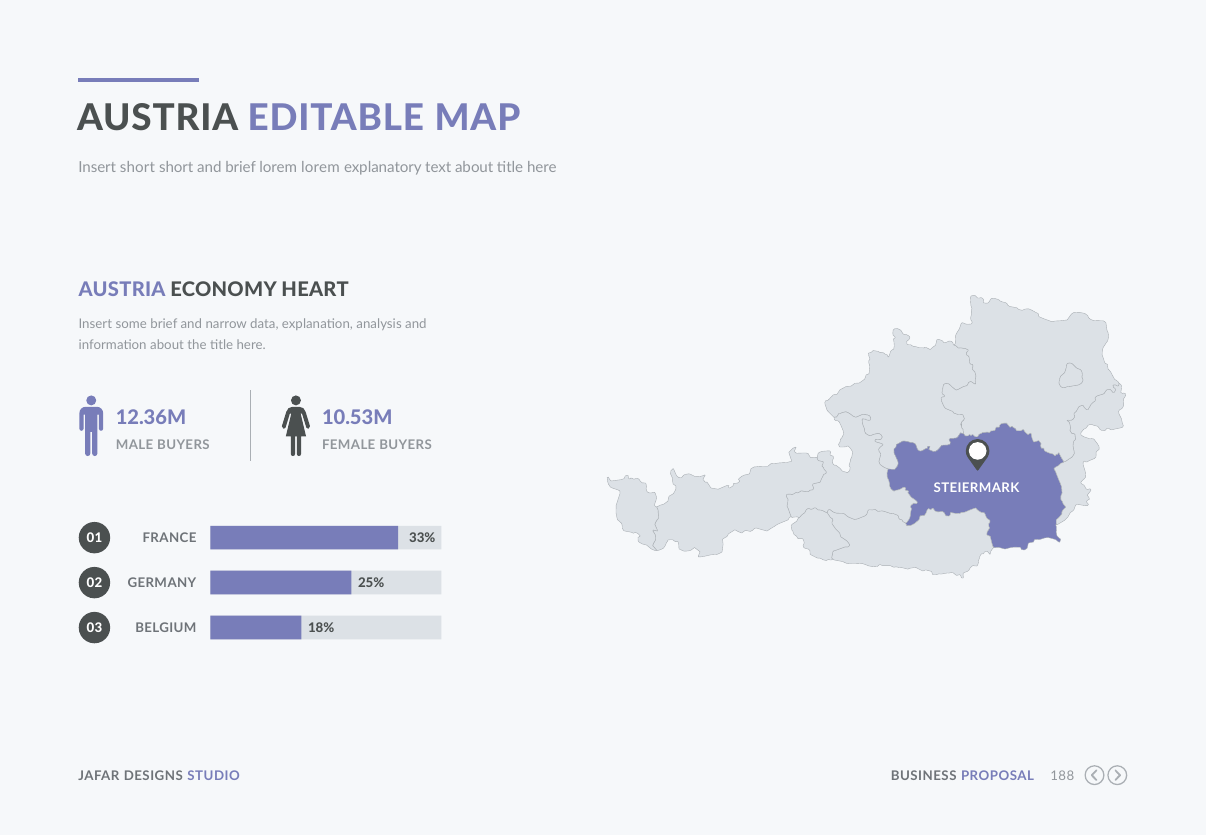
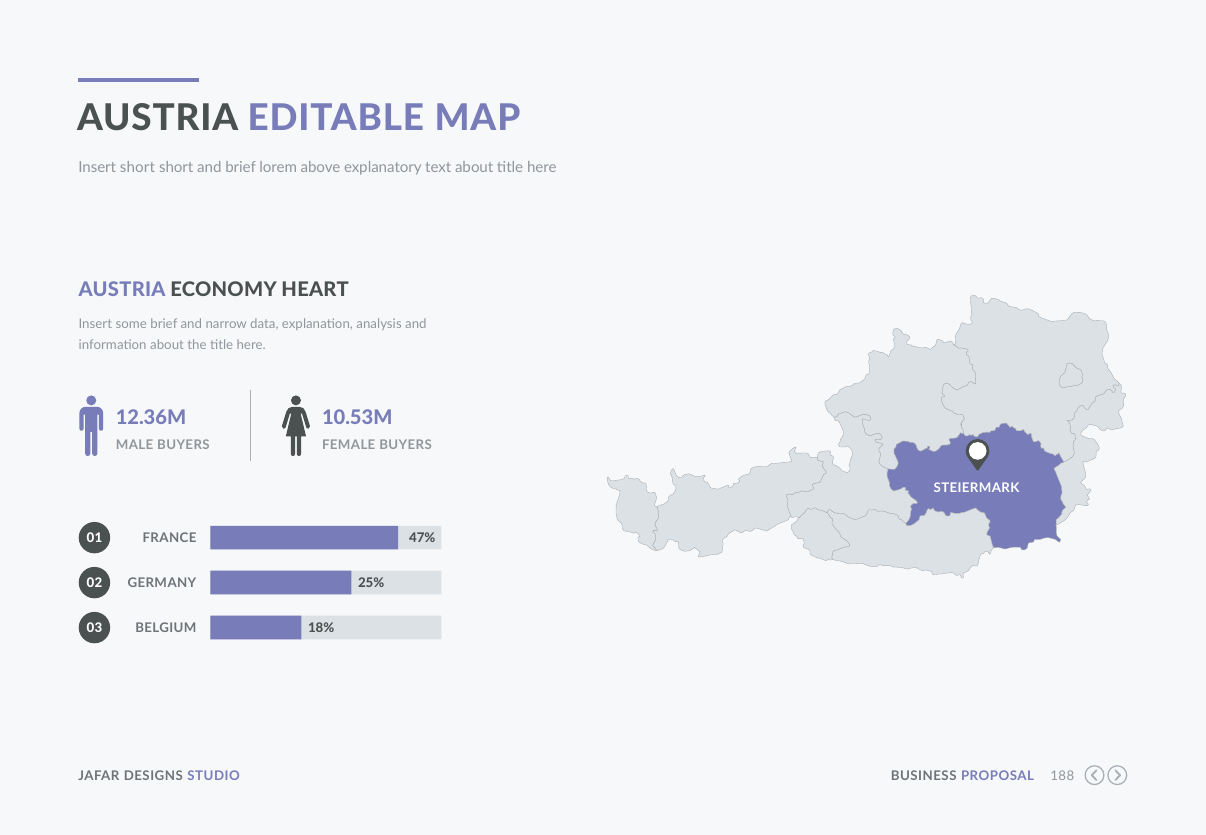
lorem lorem: lorem -> above (321, 168)
33%: 33% -> 47% (422, 538)
